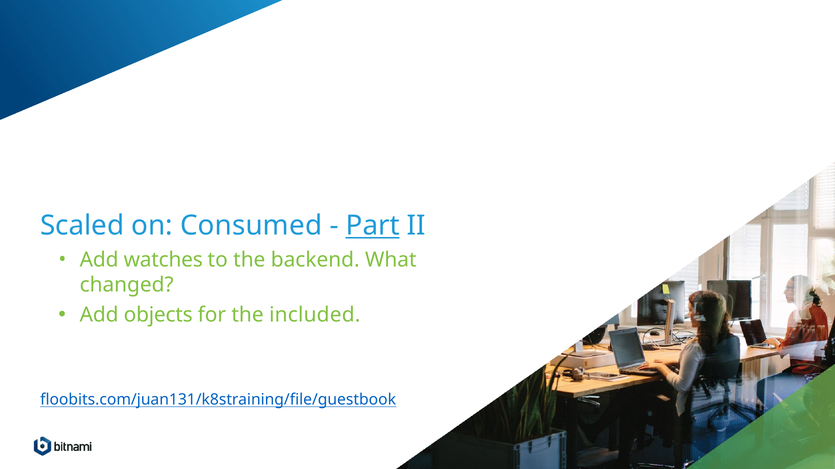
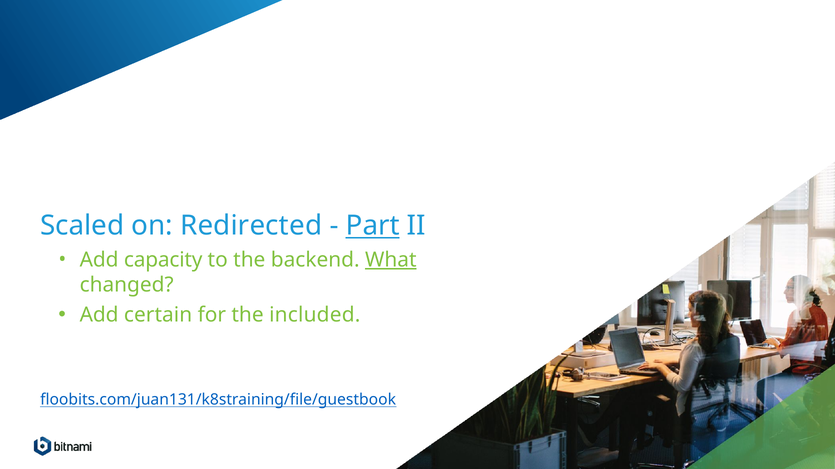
Consumed: Consumed -> Redirected (251, 226)
watches: watches -> capacity (163, 260)
What underline: none -> present (391, 260)
objects: objects -> certain (158, 316)
